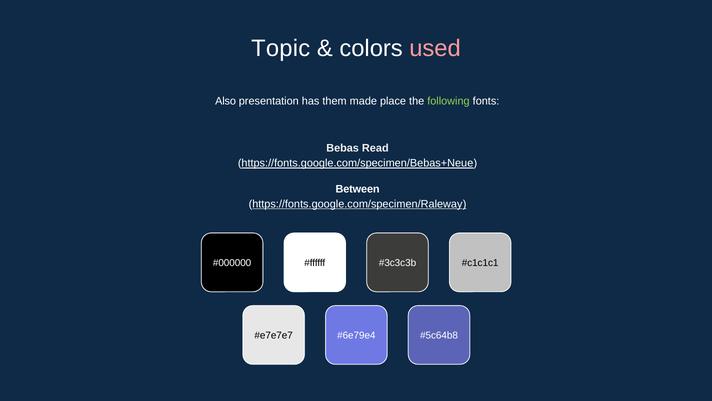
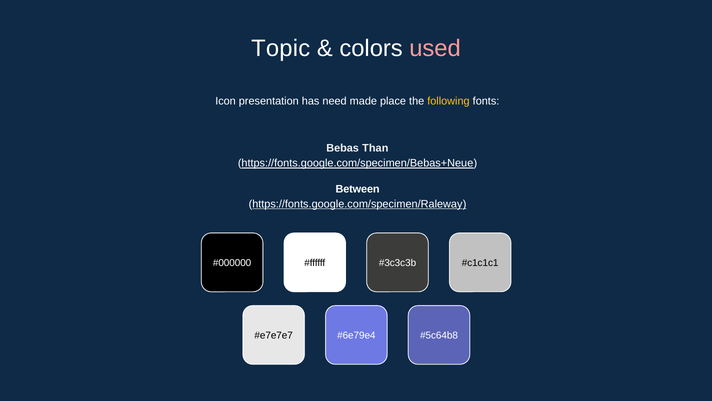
Also: Also -> Icon (226, 101)
them: them -> need (335, 101)
following colour: light green -> yellow (448, 101)
Read: Read -> Than (375, 148)
